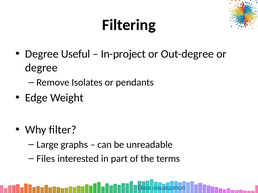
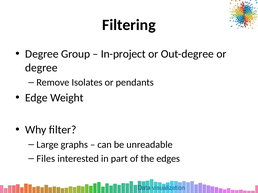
Useful: Useful -> Group (76, 54)
terms: terms -> edges (168, 159)
